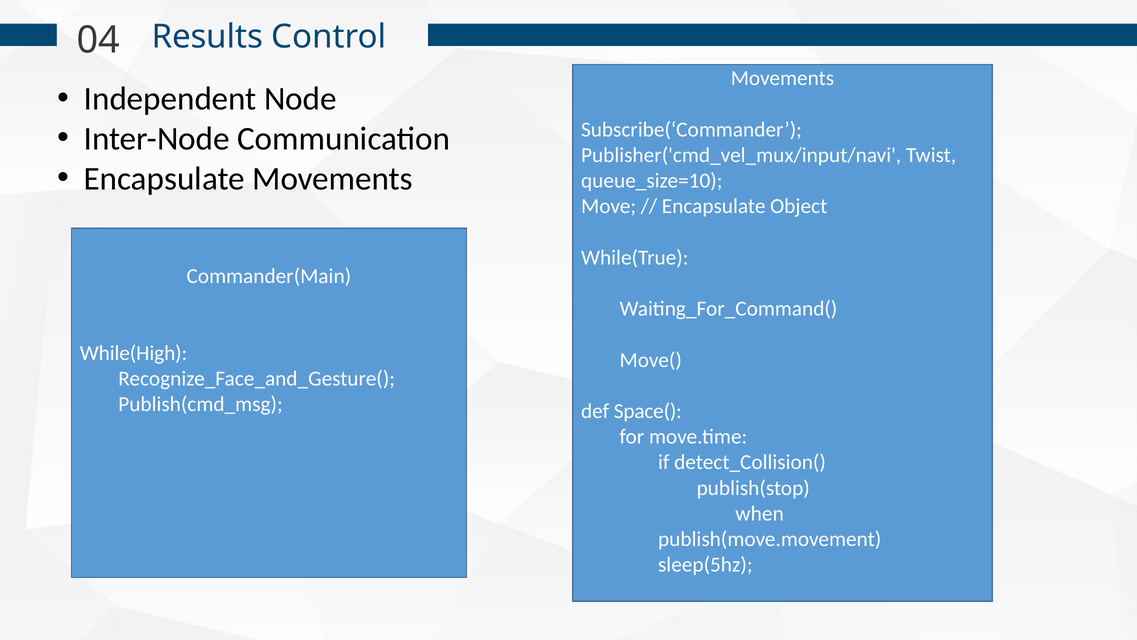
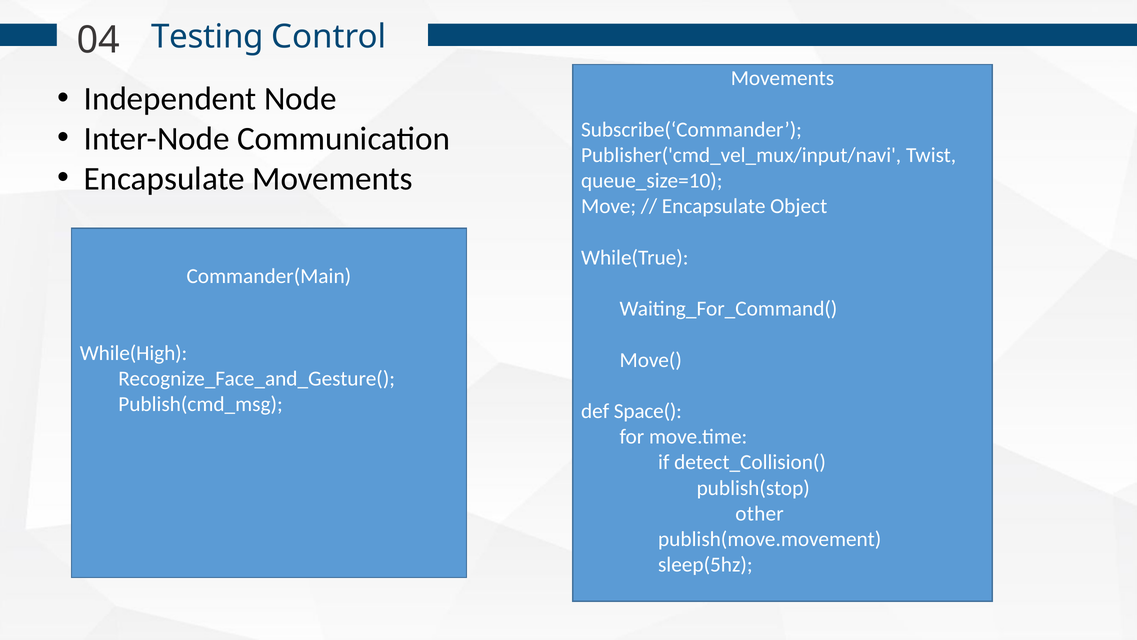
Results: Results -> Testing (207, 37)
when: when -> other (760, 513)
